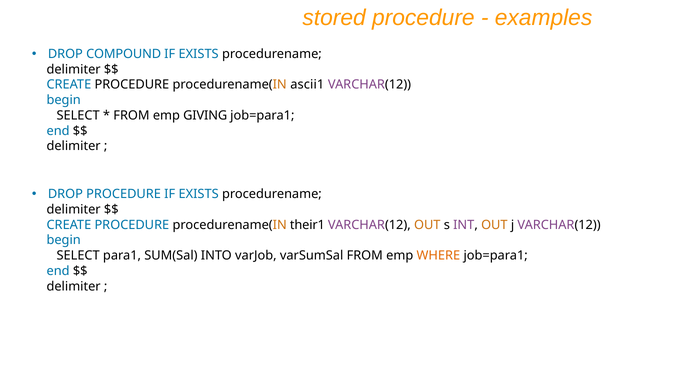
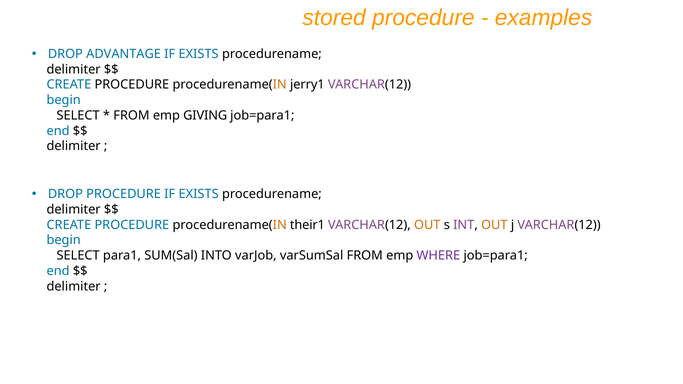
COMPOUND: COMPOUND -> ADVANTAGE (124, 54)
ascii1: ascii1 -> jerry1 (307, 85)
WHERE colour: orange -> purple (438, 256)
